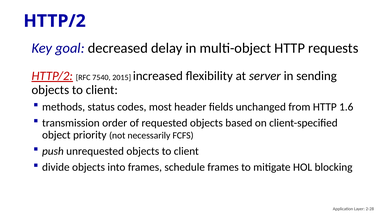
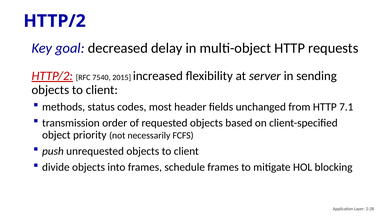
1.6: 1.6 -> 7.1 (346, 107)
